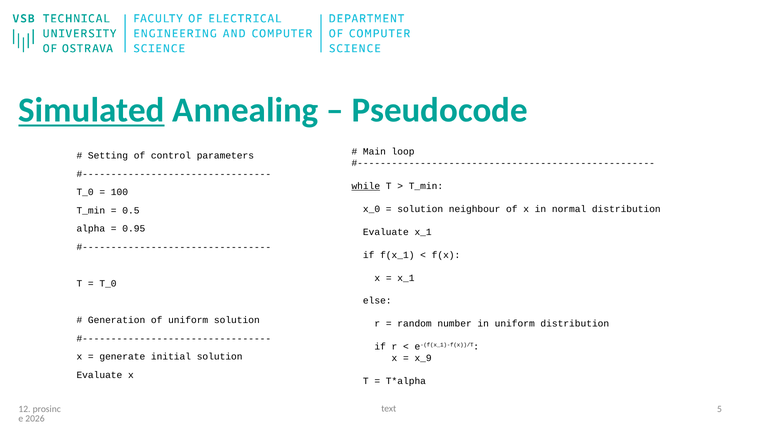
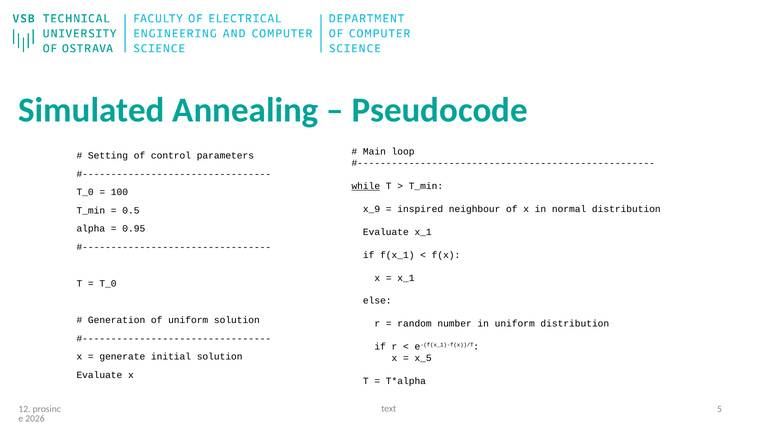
Simulated underline: present -> none (92, 110)
x_0: x_0 -> x_9 (372, 209)
solution: solution -> inspired (420, 209)
x_9: x_9 -> x_5 (423, 358)
